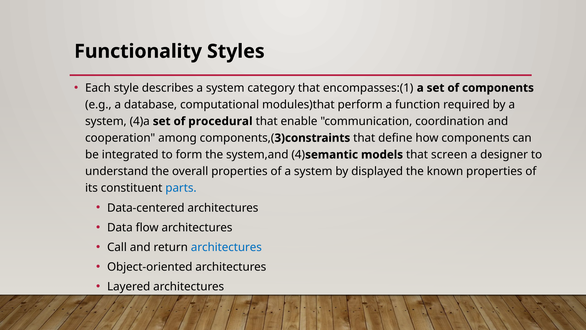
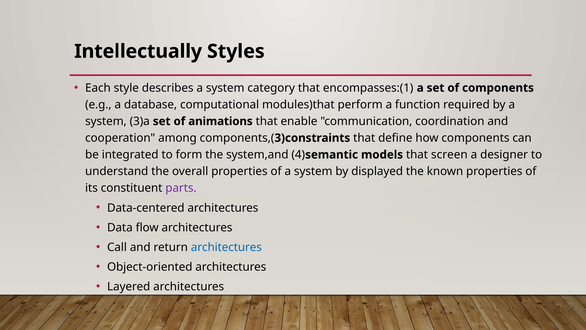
Functionality: Functionality -> Intellectually (138, 51)
4)a: 4)a -> 3)a (140, 121)
procedural: procedural -> animations (220, 121)
parts colour: blue -> purple (181, 188)
